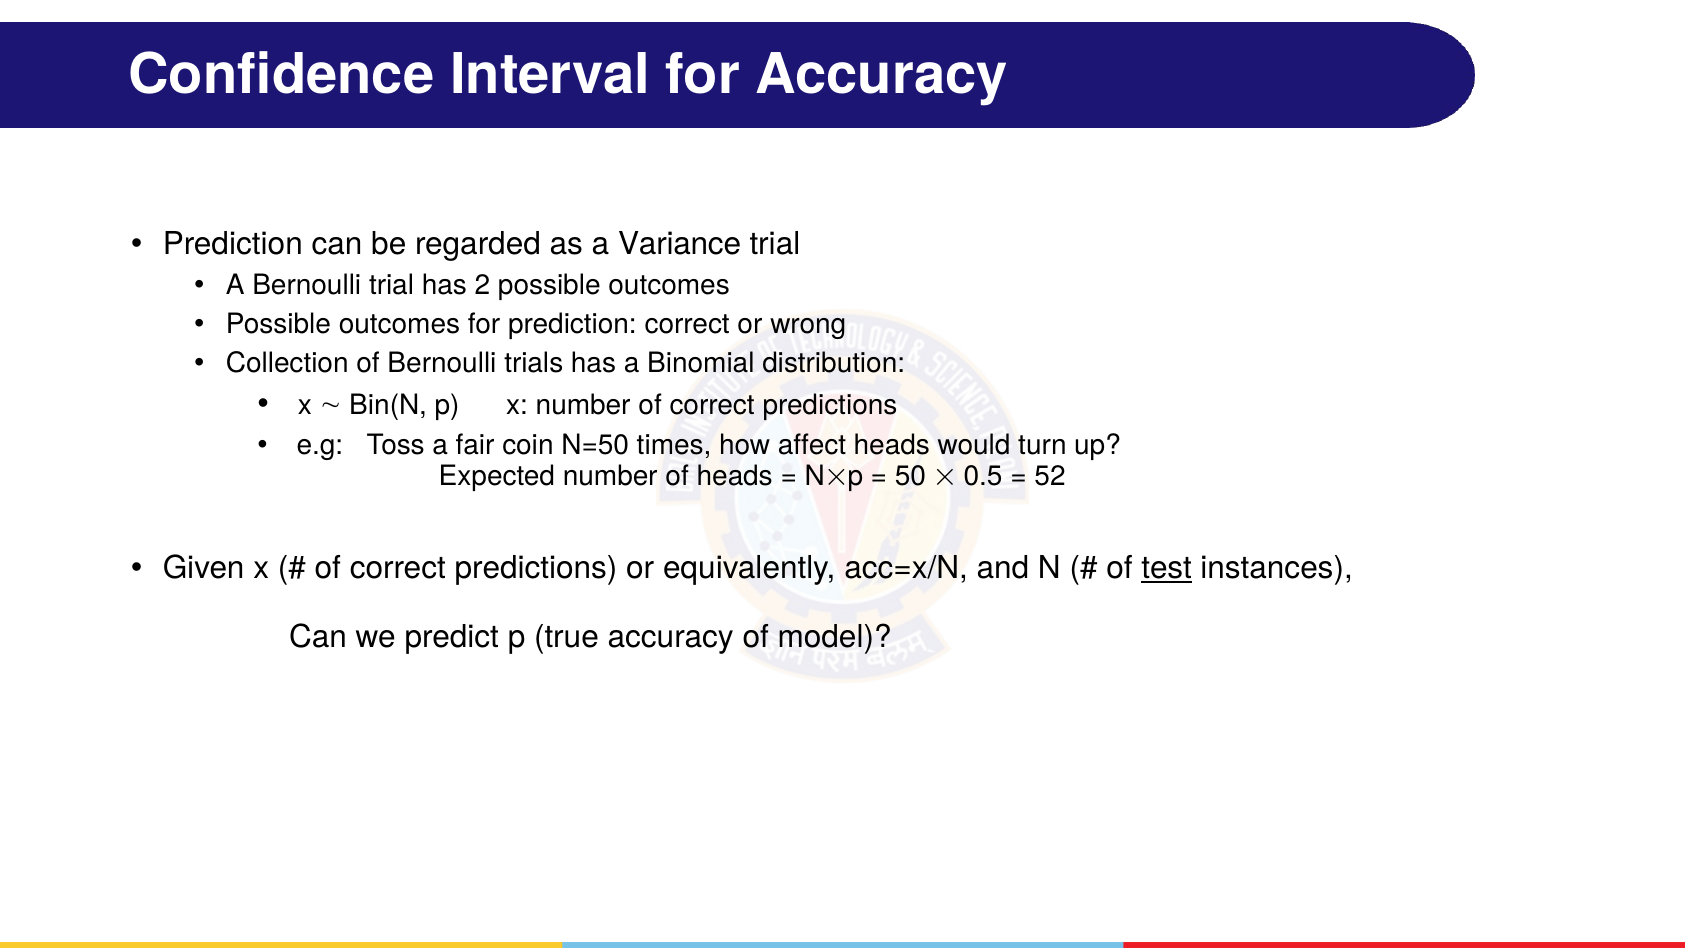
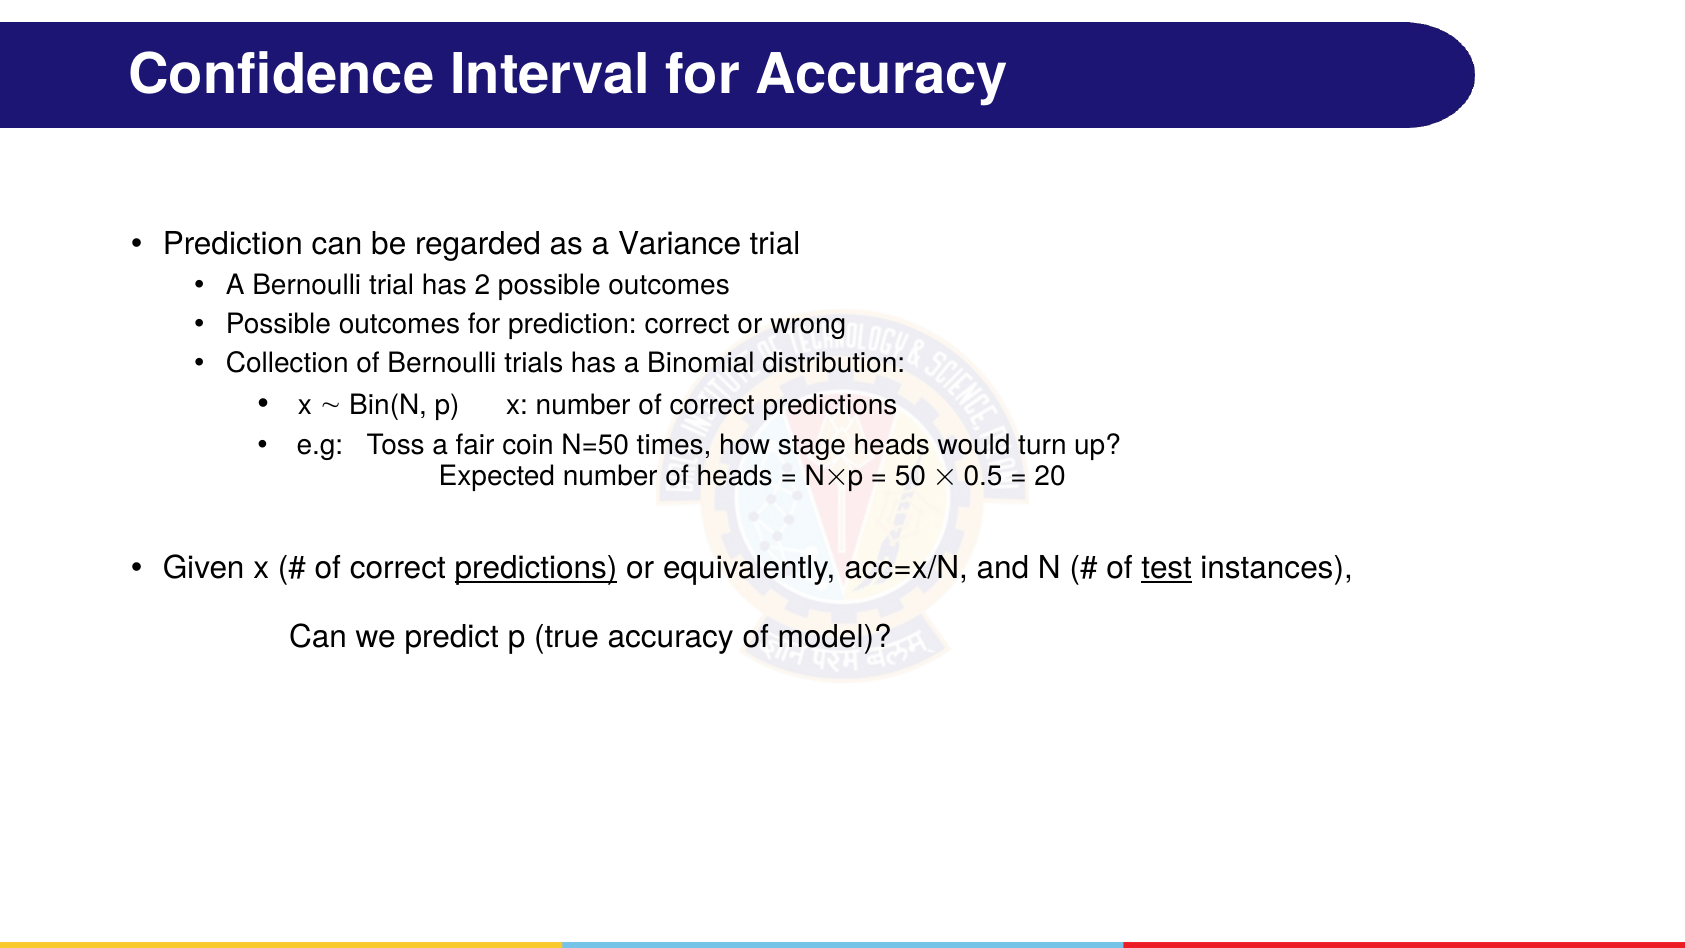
affect: affect -> stage (812, 445)
52: 52 -> 20 (1050, 476)
predictions underline: none -> present (536, 568)
